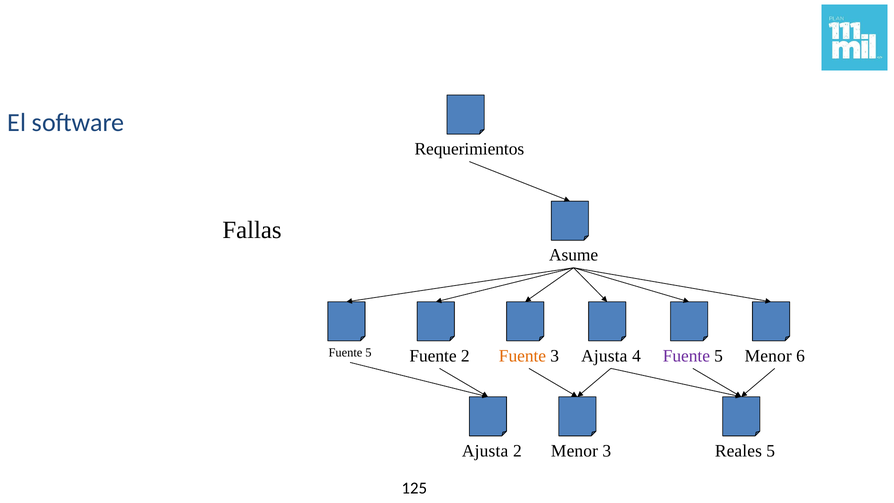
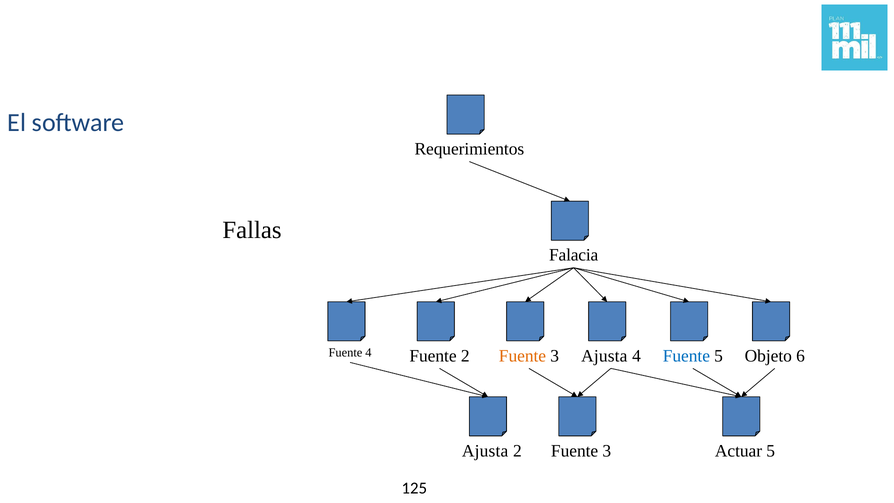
Asume: Asume -> Falacia (574, 255)
5: 5 -> 4 (368, 352)
Fuente colour: purple -> blue (686, 356)
5 Menor: Menor -> Objeto (768, 356)
Menor: Menor -> Fuente (575, 451)
Reales: Reales -> Actuar (738, 451)
